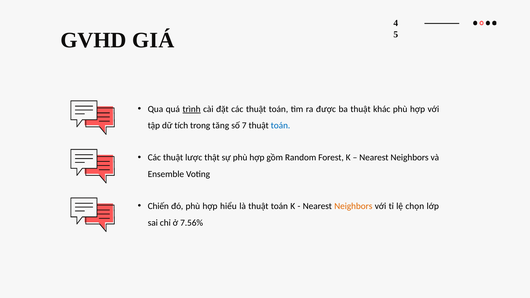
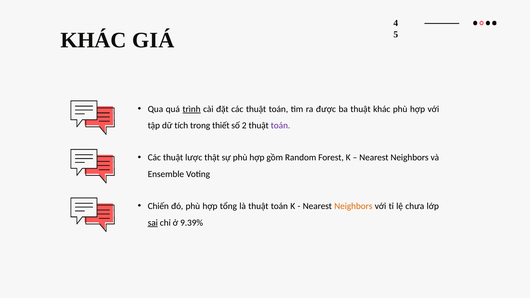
GVHD: GVHD -> KHÁC (93, 40)
tăng: tăng -> thiết (221, 126)
7: 7 -> 2 (244, 126)
toán colour: blue -> purple (281, 126)
hiểu: hiểu -> tổng (228, 206)
chọn: chọn -> chưa (415, 206)
sai underline: none -> present (153, 223)
7.56%: 7.56% -> 9.39% (192, 223)
